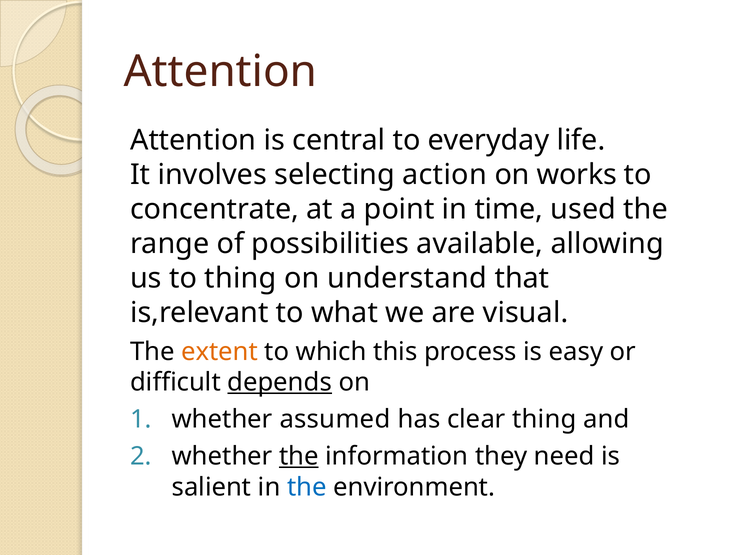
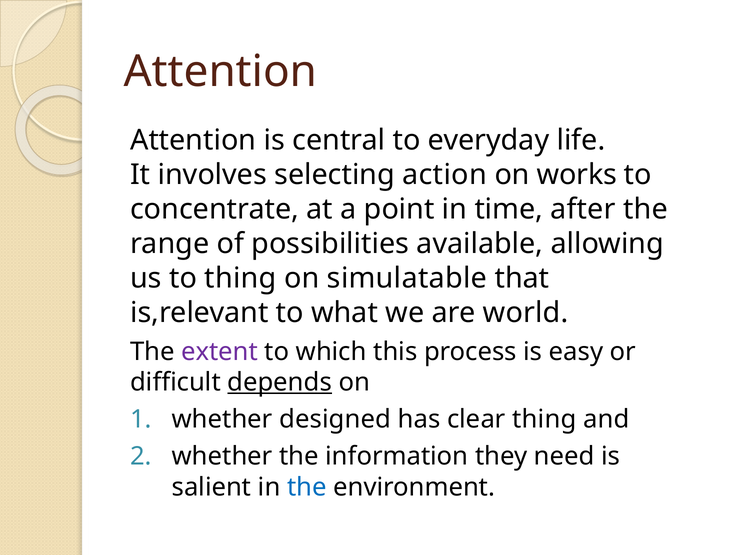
used: used -> after (583, 209)
understand: understand -> simulatable (407, 278)
visual: visual -> world (526, 313)
extent colour: orange -> purple (220, 352)
assumed: assumed -> designed (335, 419)
the underline: present -> none (299, 456)
